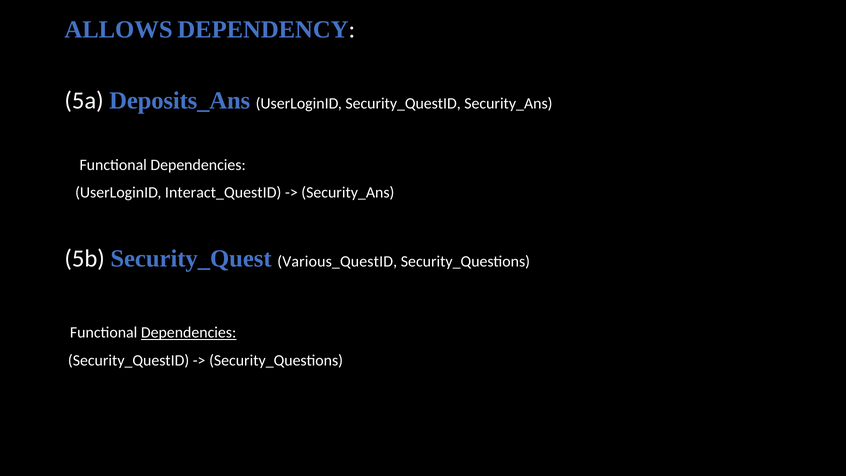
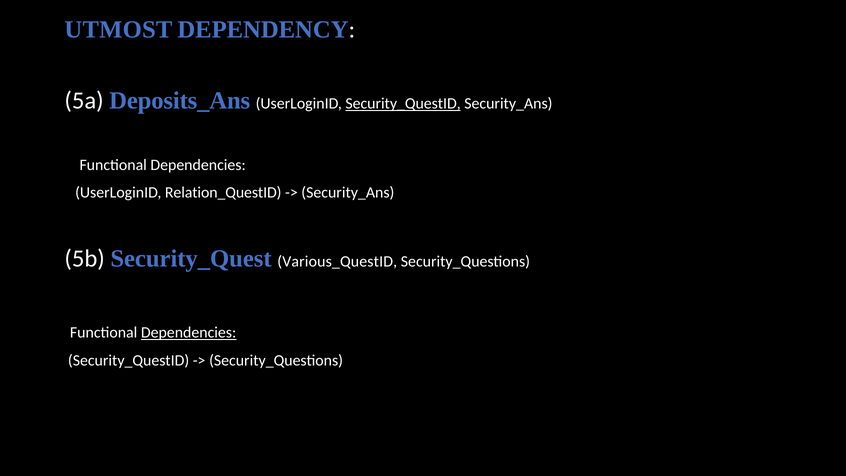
ALLOWS: ALLOWS -> UTMOST (118, 30)
Security_QuestID underline: none -> present (403, 103)
Interact_QuestID: Interact_QuestID -> Relation_QuestID (223, 193)
